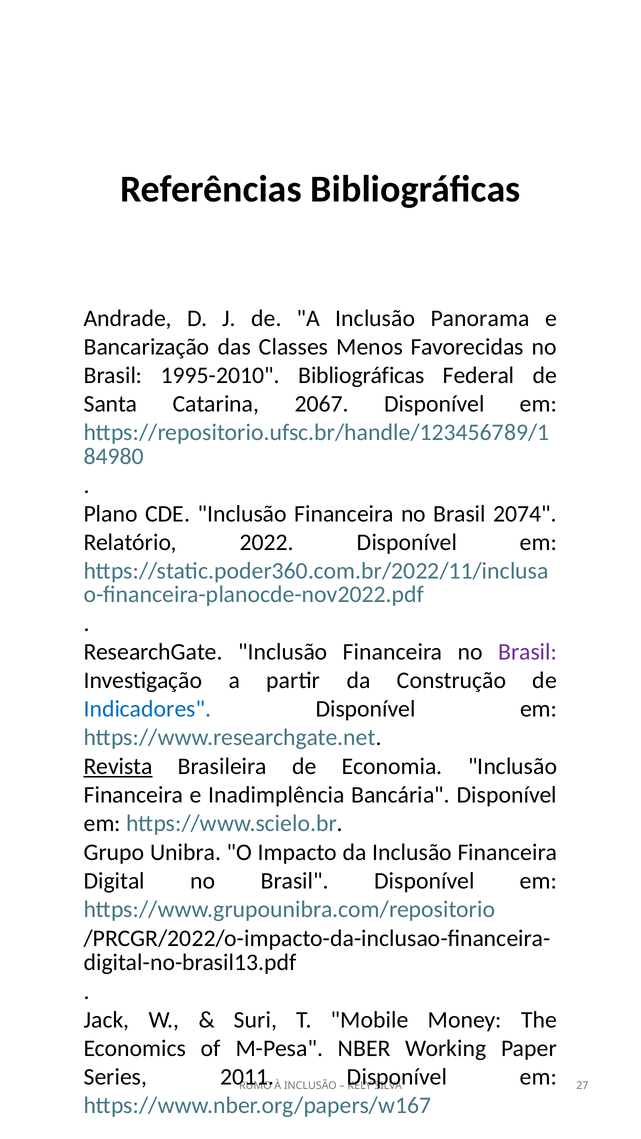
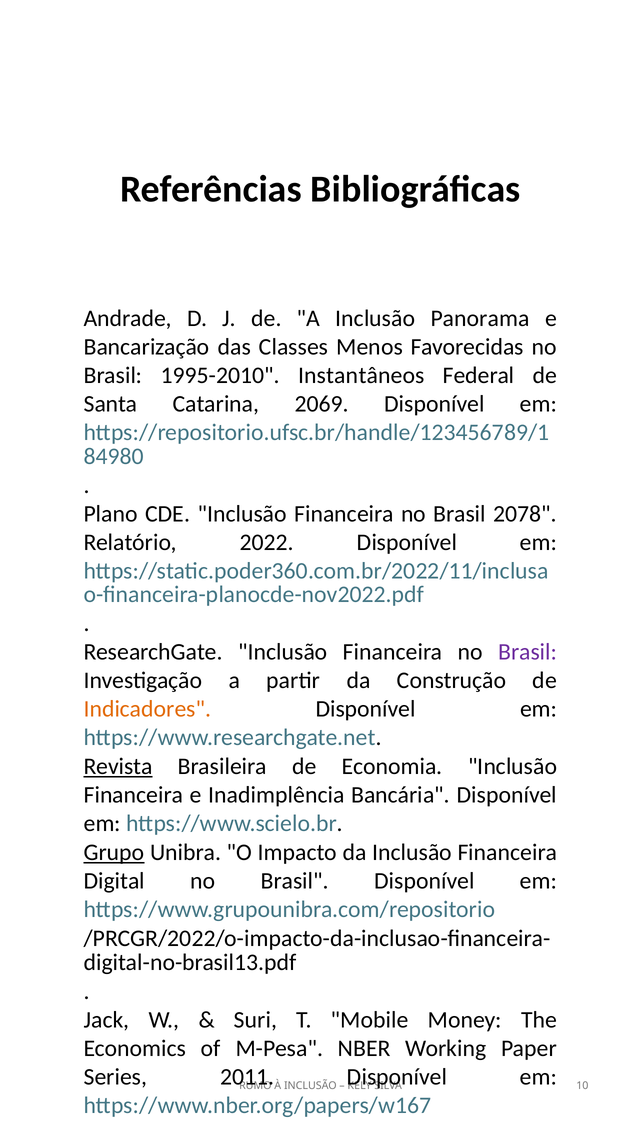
1995-2010 Bibliográficas: Bibliográficas -> Instantâneos (361, 376)
2067: 2067 -> 2069 (322, 404)
2074: 2074 -> 2078 (525, 514)
Indicadores colour: blue -> orange (147, 709)
Grupo underline: none -> present (114, 853)
27: 27 -> 10 (582, 1086)
